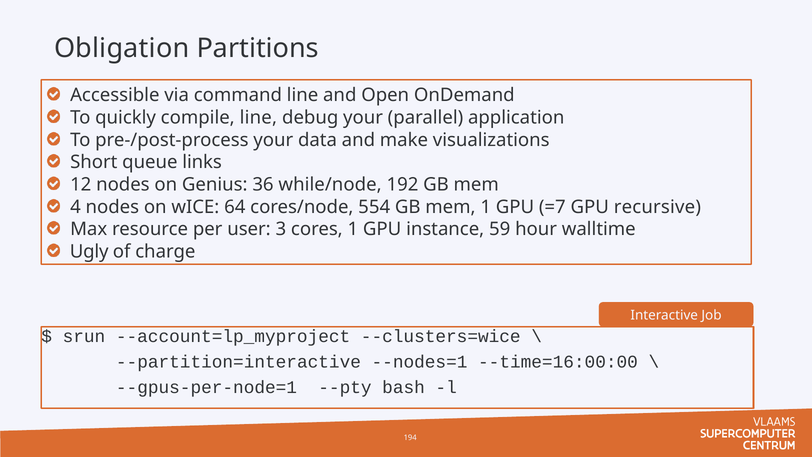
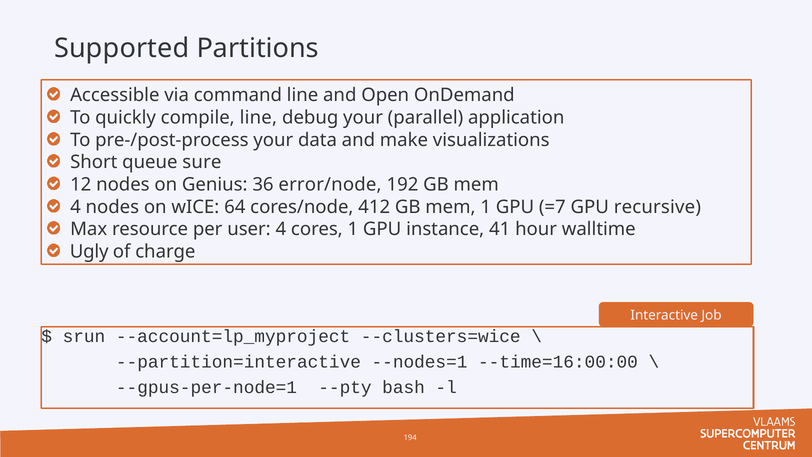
Obligation: Obligation -> Supported (122, 48)
links: links -> sure (202, 162)
while/node: while/node -> error/node (330, 184)
554: 554 -> 412 (374, 207)
user 3: 3 -> 4 (281, 229)
59: 59 -> 41 (500, 229)
